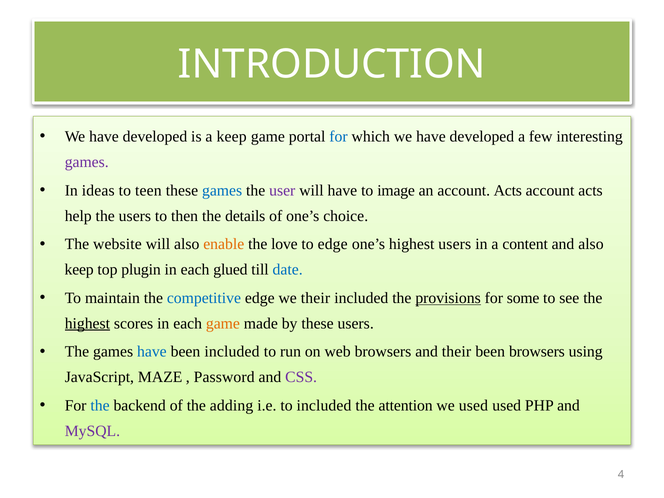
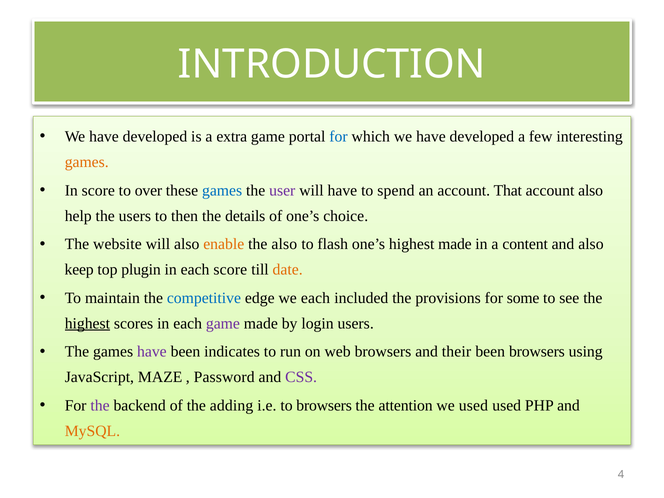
a keep: keep -> extra (232, 137)
games colour: purple -> orange (87, 162)
In ideas: ideas -> score (98, 190)
teen: teen -> over (148, 190)
image: image -> spend (396, 190)
an account Acts: Acts -> That (508, 190)
acts: acts -> also (591, 190)
the love: love -> also (284, 244)
to edge: edge -> flash (333, 244)
highest users: users -> made (455, 244)
each glued: glued -> score (230, 270)
date colour: blue -> orange (288, 270)
we their: their -> each (315, 298)
provisions underline: present -> none (448, 298)
game colour: orange -> purple (223, 323)
by these: these -> login (318, 323)
have colour: blue -> purple (152, 352)
been included: included -> indicates (232, 352)
the colour: blue -> purple (100, 406)
to included: included -> browsers (324, 406)
MySQL colour: purple -> orange (92, 431)
